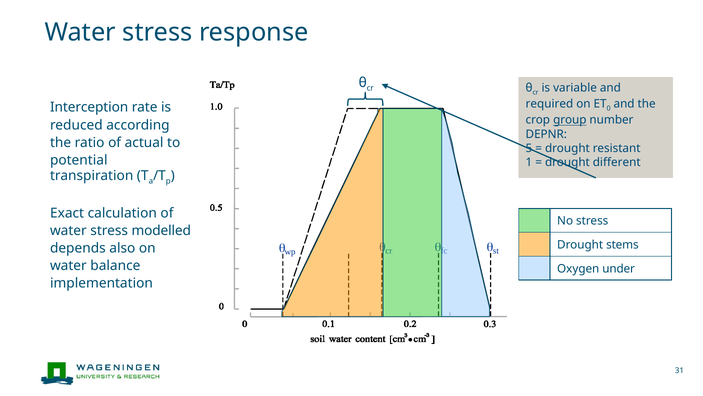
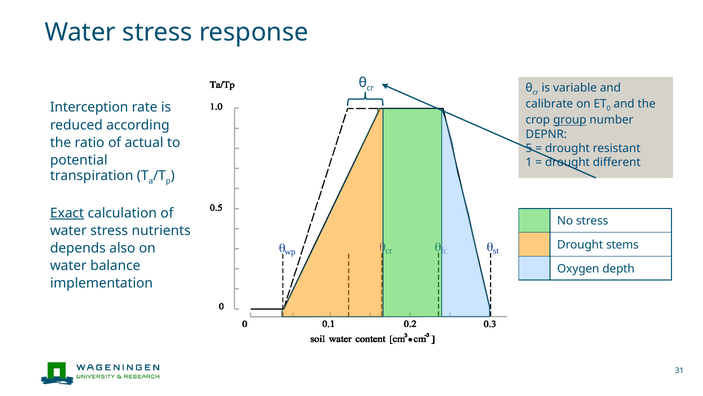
required: required -> calibrate (549, 104)
Exact underline: none -> present (67, 213)
modelled: modelled -> nutrients (161, 230)
under: under -> depth (619, 268)
